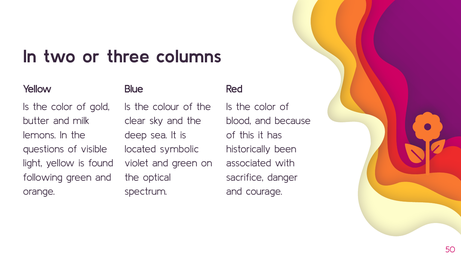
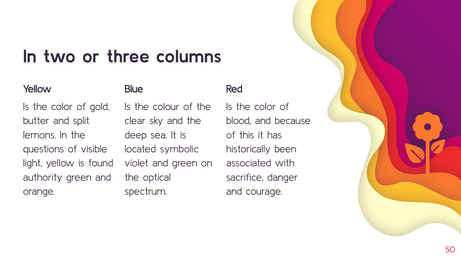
milk: milk -> split (81, 121)
following: following -> authority (43, 178)
